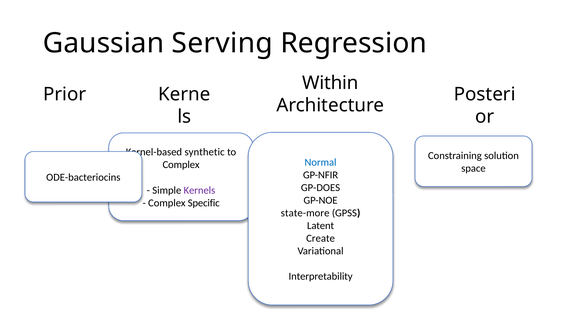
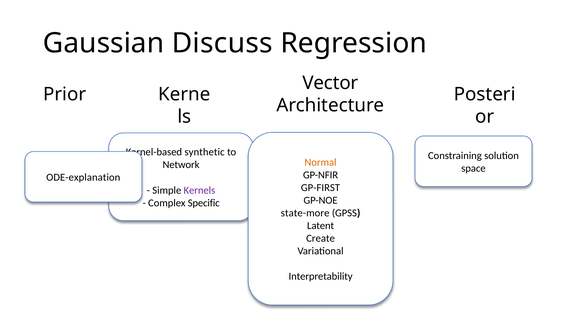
Serving: Serving -> Discuss (222, 43)
Within: Within -> Vector (330, 83)
Normal colour: blue -> orange (321, 162)
Complex: Complex -> Network (181, 165)
ODE-bacteriocins: ODE-bacteriocins -> ODE-explanation (83, 178)
GP-DOES: GP-DOES -> GP-FIRST (321, 188)
